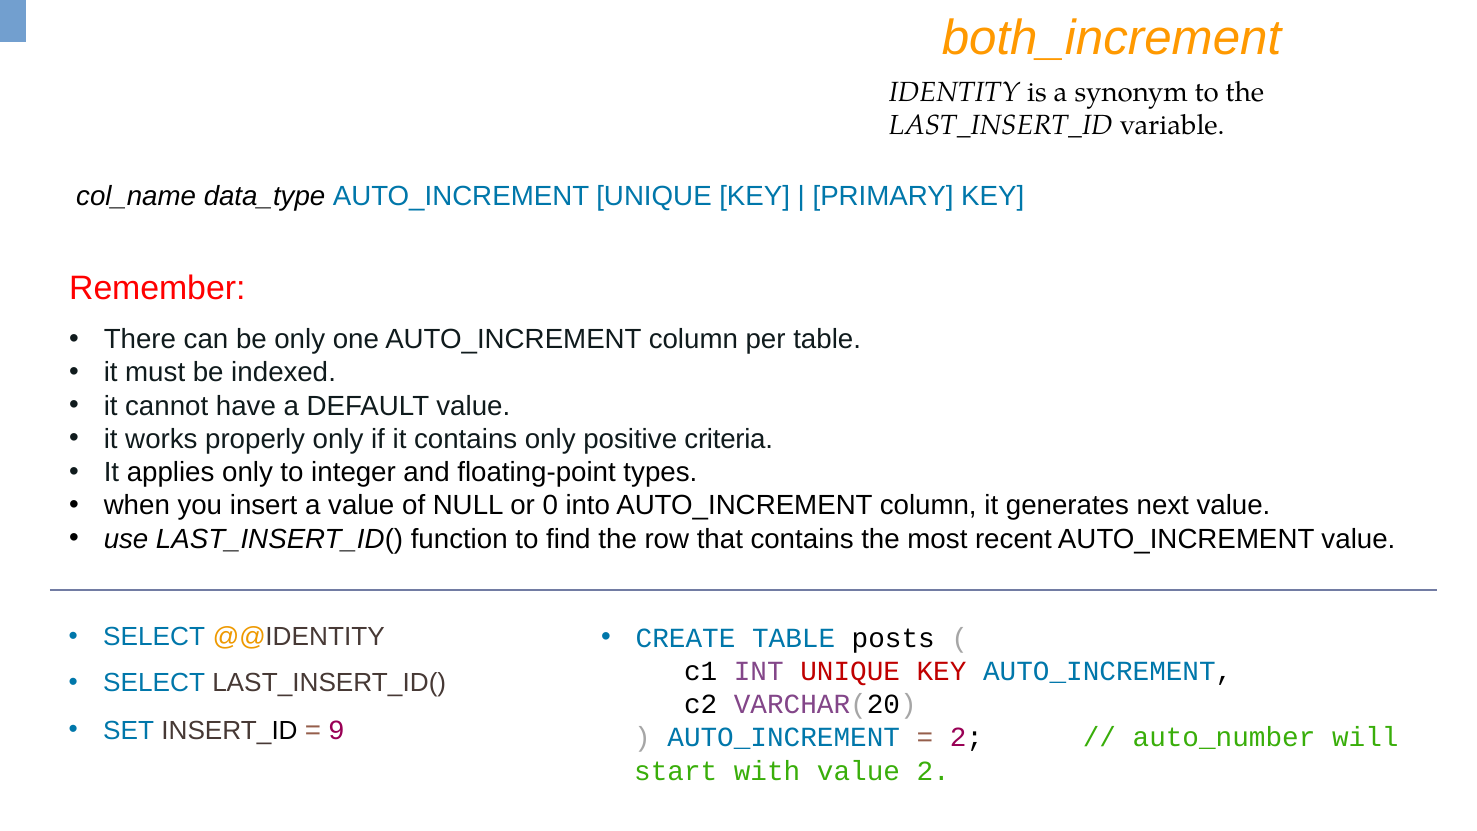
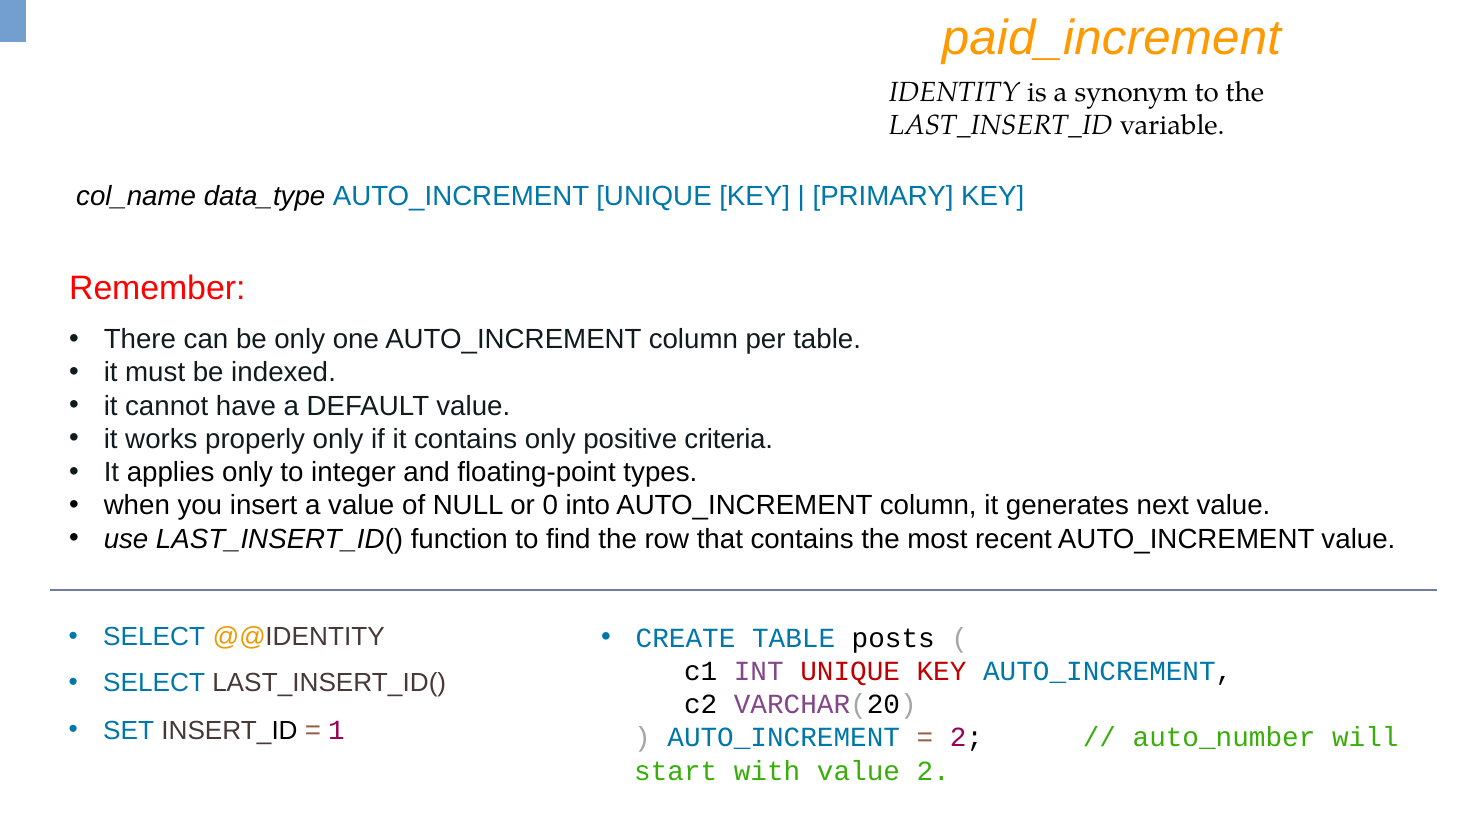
both_increment: both_increment -> paid_increment (1111, 38)
9: 9 -> 1 (336, 730)
